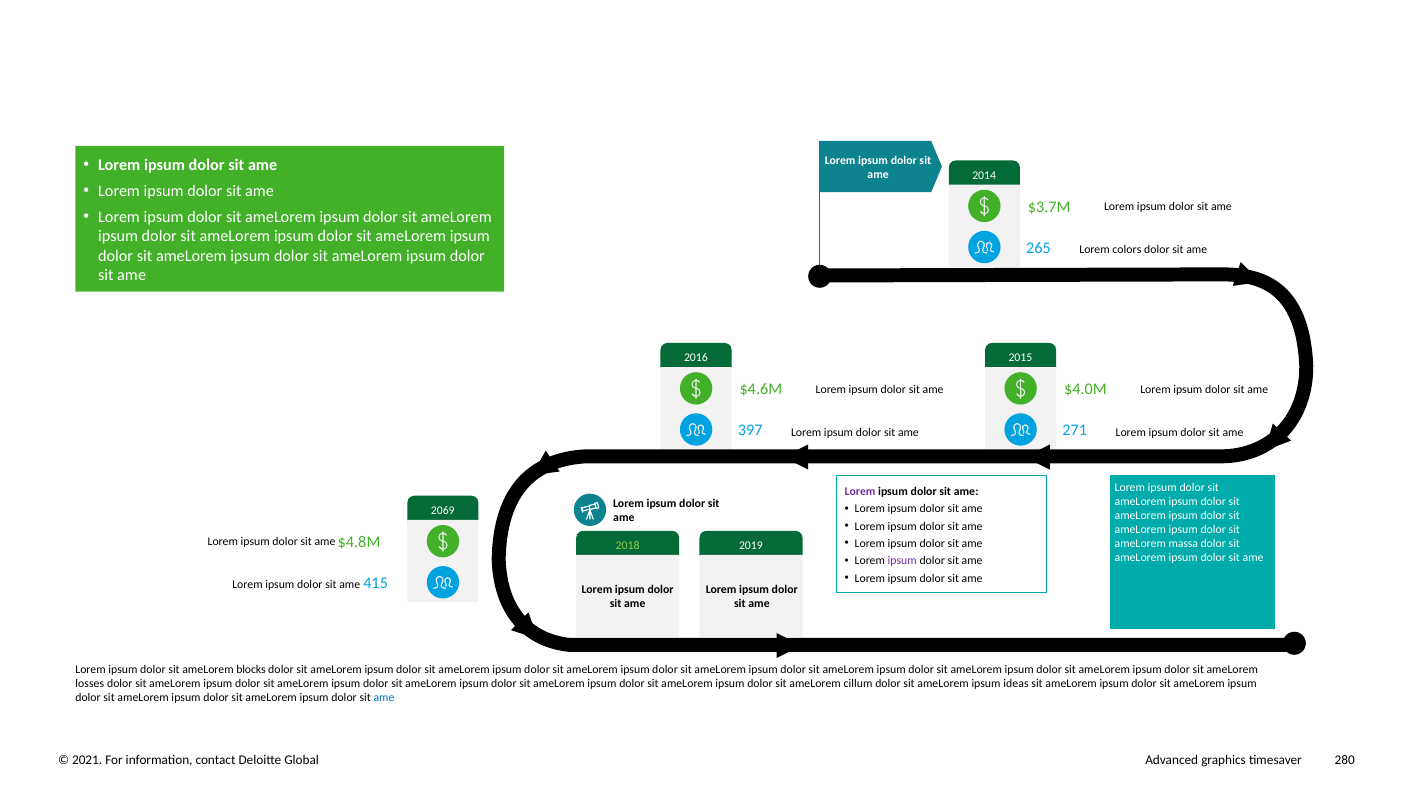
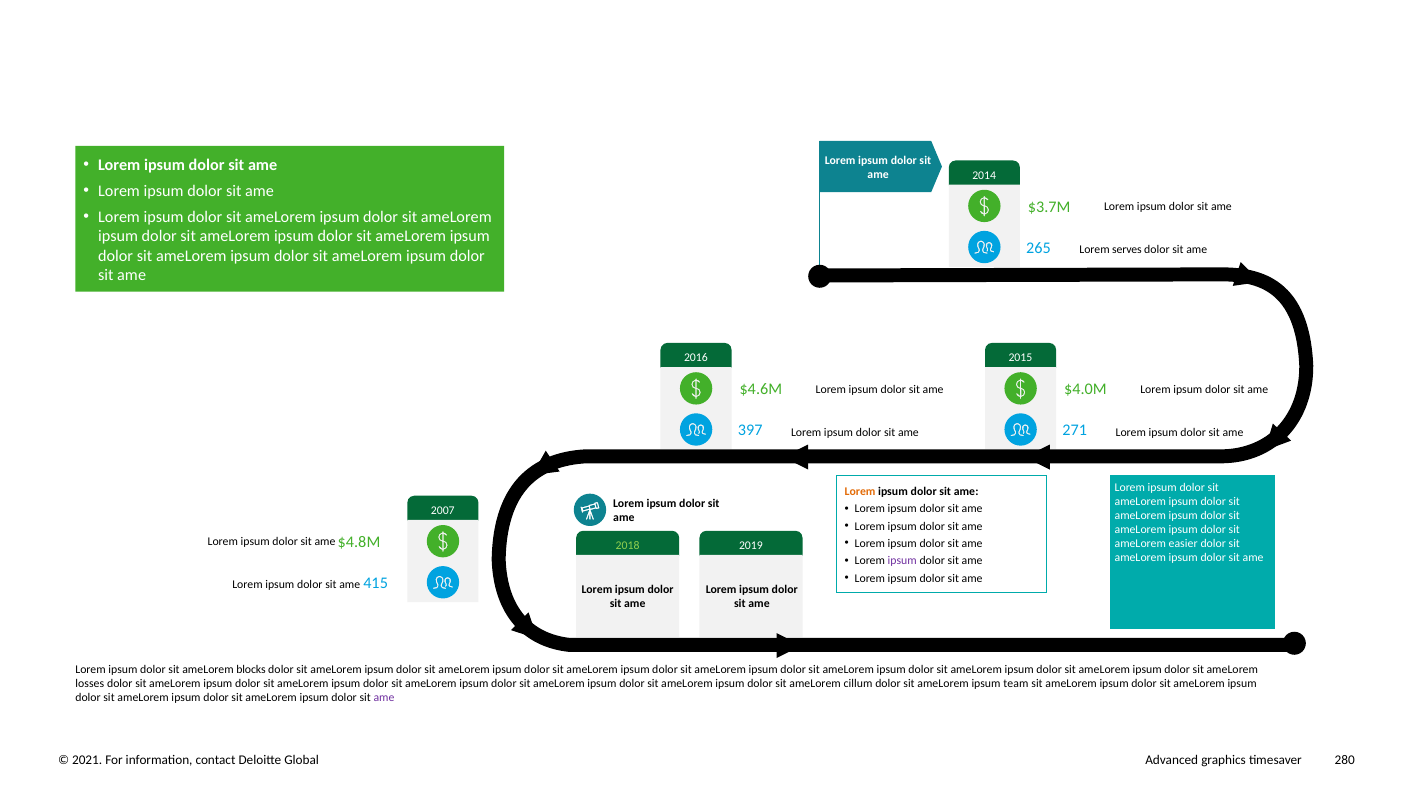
colors: colors -> serves (1127, 250)
Lorem colour: purple -> orange (860, 491)
2069: 2069 -> 2007 (443, 510)
massa: massa -> easier (1183, 544)
ideas: ideas -> team (1016, 683)
ame colour: blue -> purple (384, 697)
